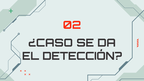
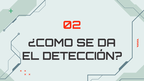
¿CASO: ¿CASO -> ¿COMO (51, 43)
